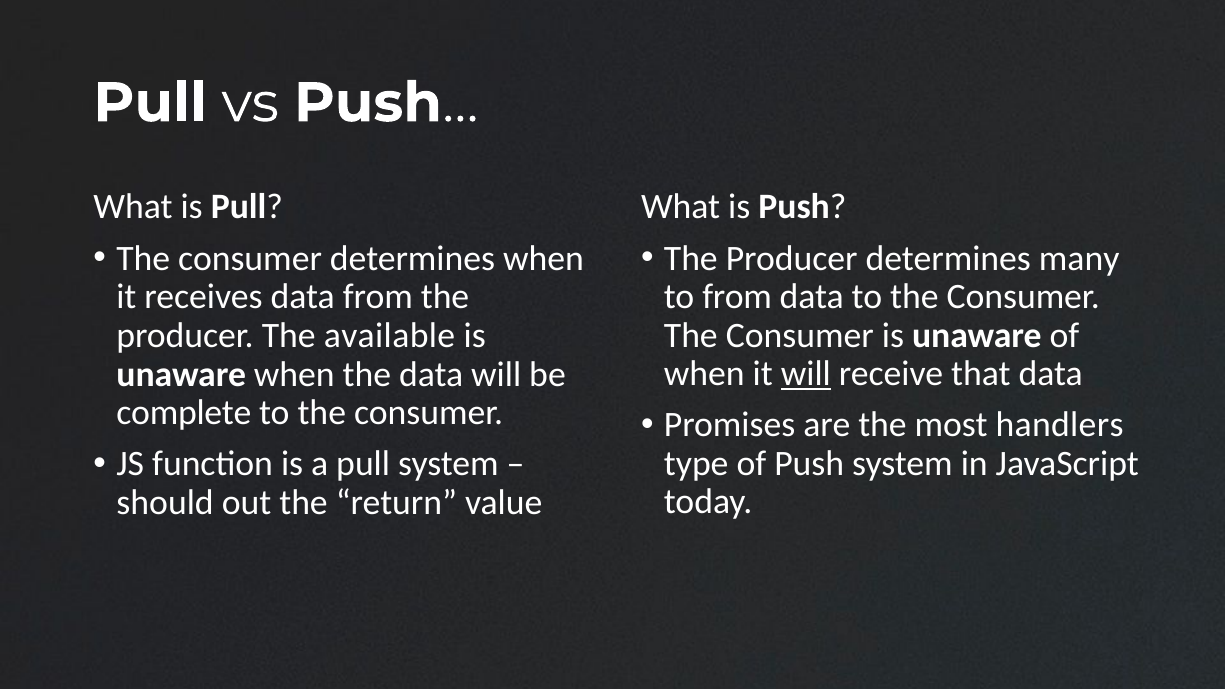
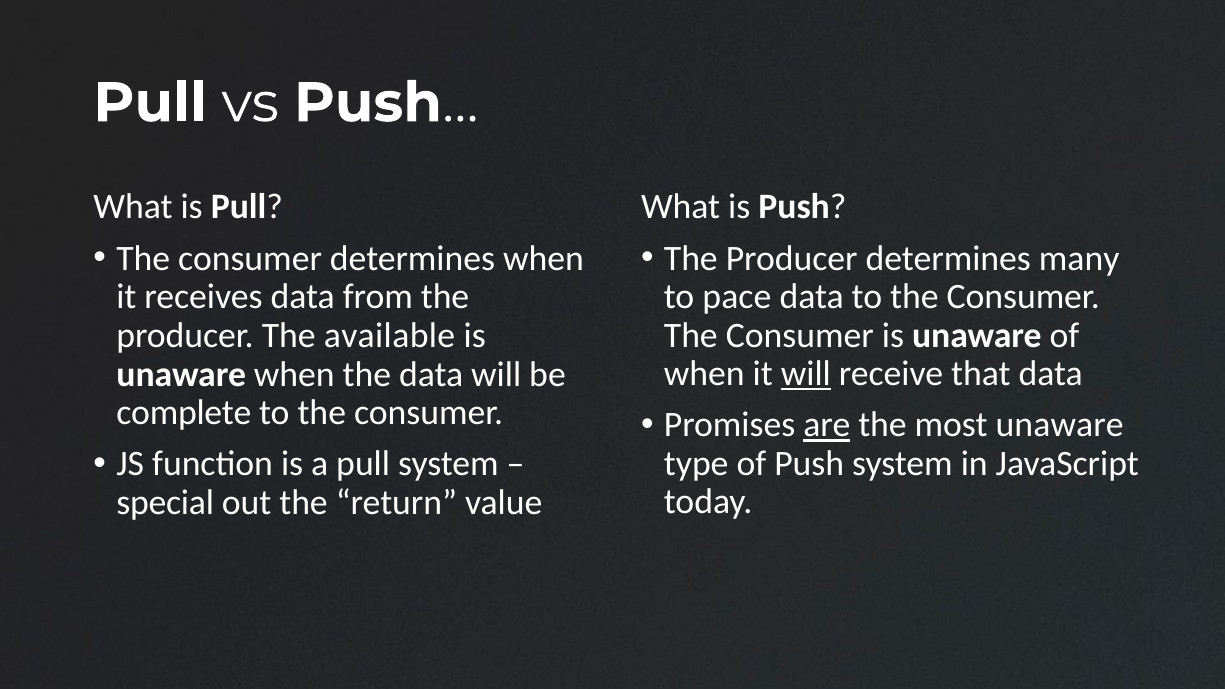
to from: from -> pace (737, 297)
are underline: none -> present (827, 425)
most handlers: handlers -> unaware (1060, 425)
should: should -> special (165, 503)
